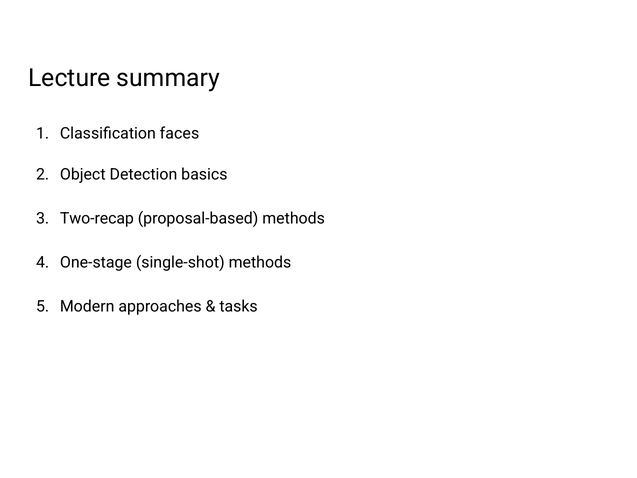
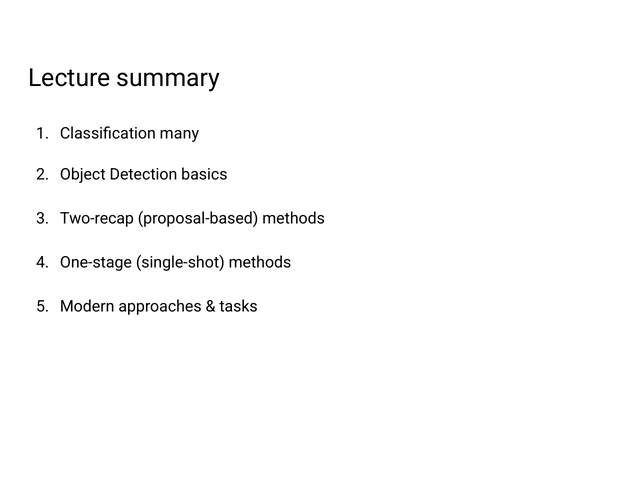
faces: faces -> many (179, 133)
